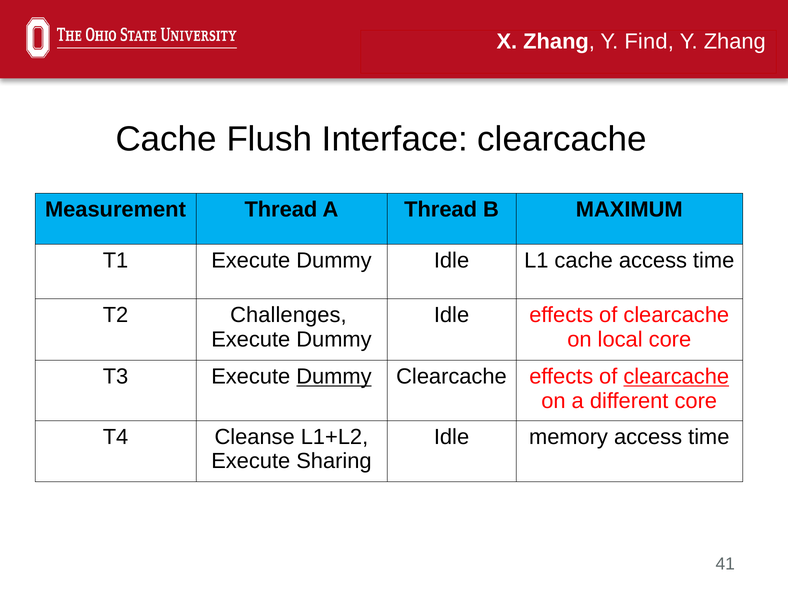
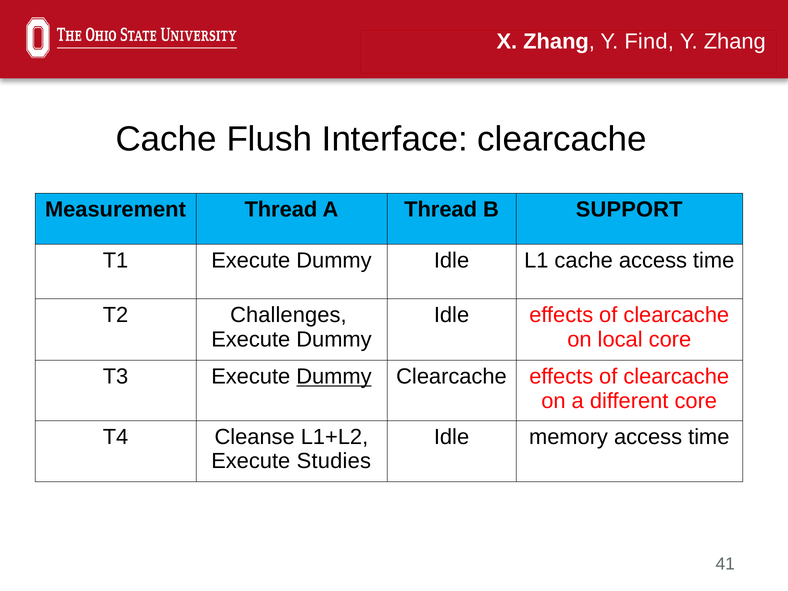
MAXIMUM: MAXIMUM -> SUPPORT (629, 209)
clearcache underline: present -> none (676, 377)
Sharing: Sharing -> Studies (334, 461)
